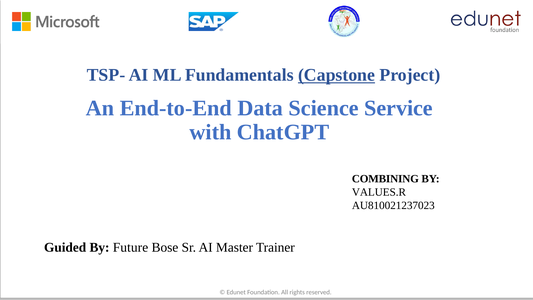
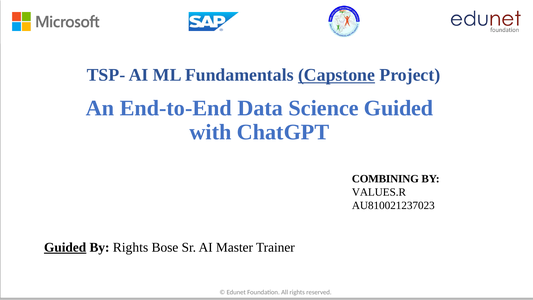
Science Service: Service -> Guided (399, 108)
Guided underline: none -> present (65, 247)
By Future: Future -> Rights (131, 247)
